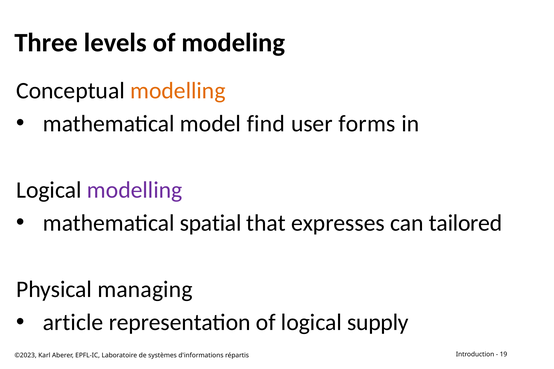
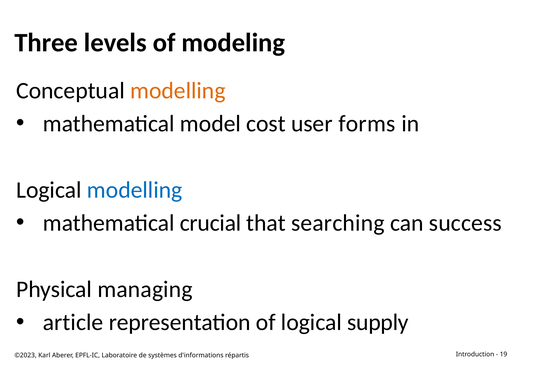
find: find -> cost (266, 124)
modelling colour: purple -> blue (135, 190)
spatial: spatial -> crucial (211, 223)
expresses: expresses -> searching (338, 223)
tailored: tailored -> success (465, 223)
